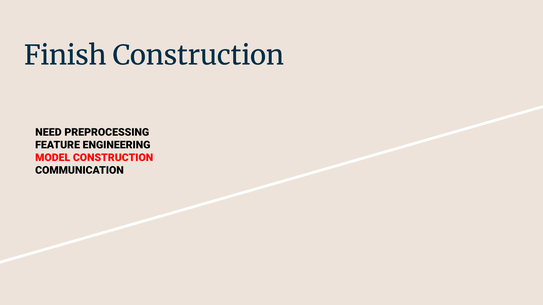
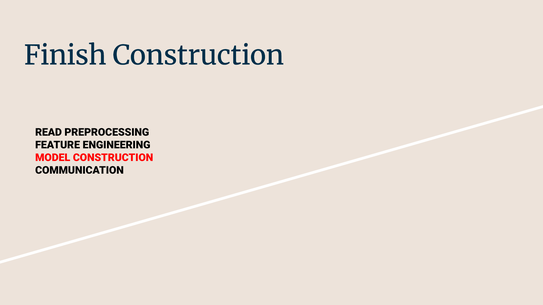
NEED: NEED -> READ (49, 133)
